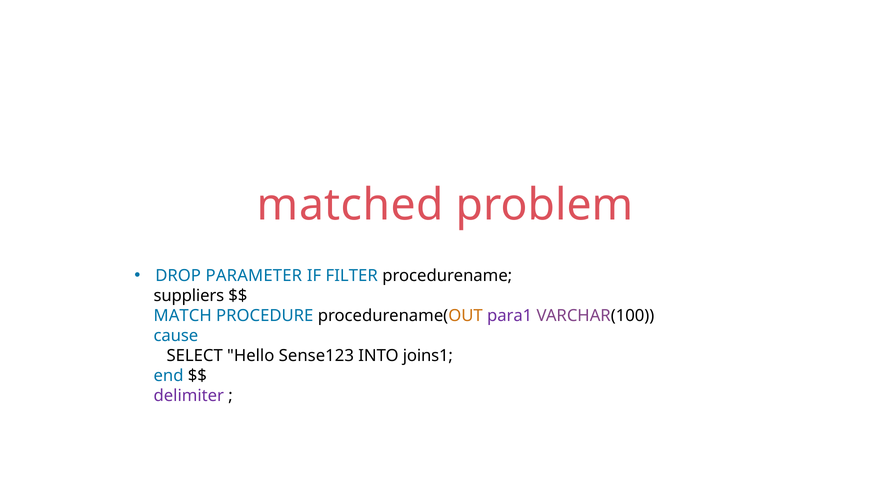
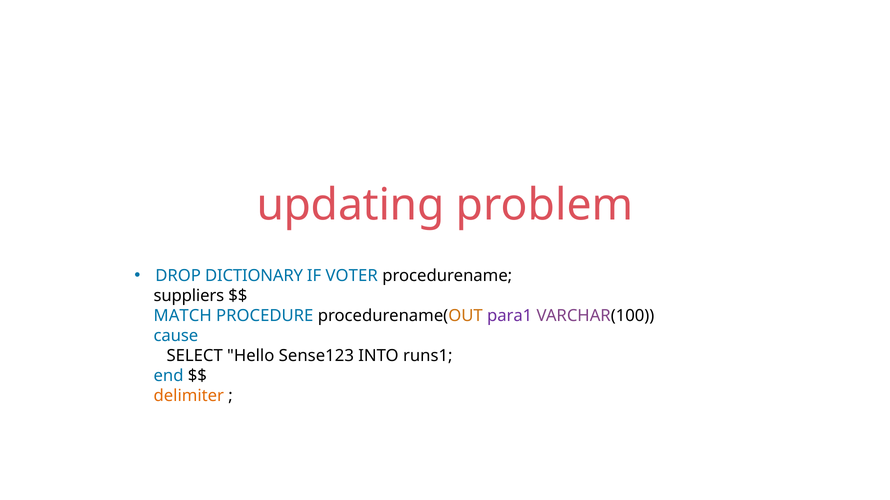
matched: matched -> updating (351, 206)
PARAMETER: PARAMETER -> DICTIONARY (254, 276)
FILTER: FILTER -> VOTER (352, 276)
joins1: joins1 -> runs1 (428, 356)
delimiter colour: purple -> orange (189, 396)
